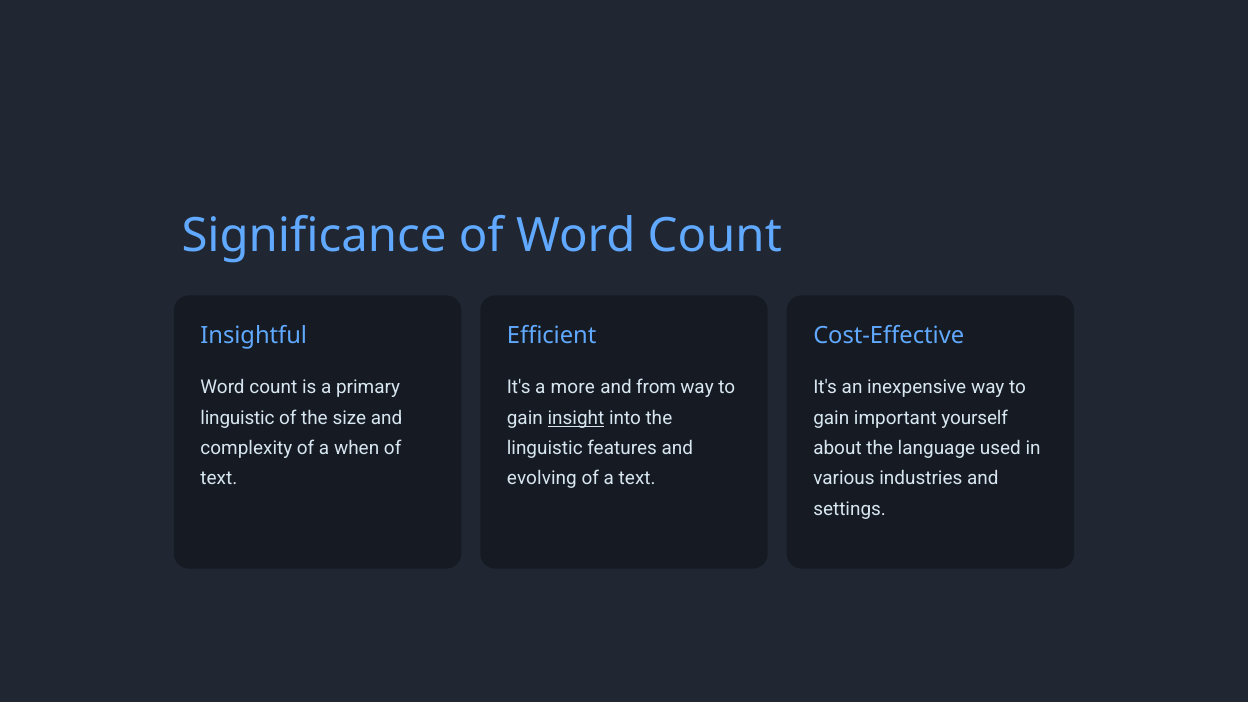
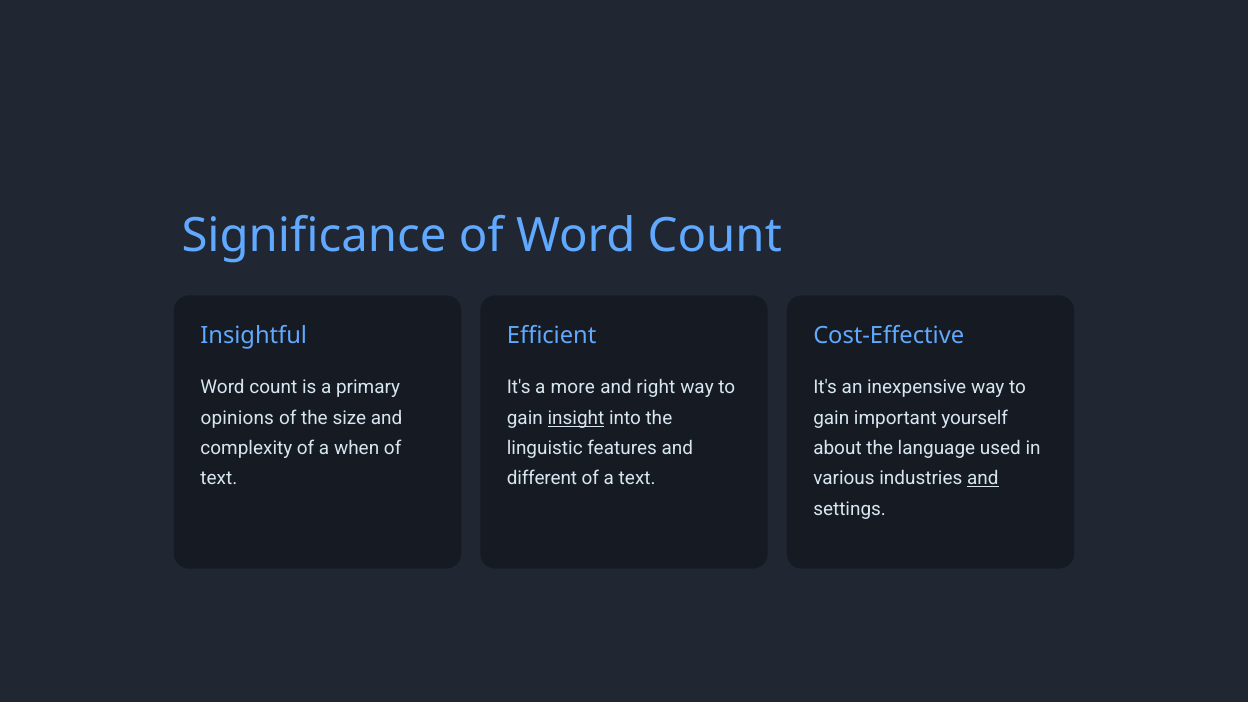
from: from -> right (656, 388)
linguistic: linguistic -> opinions (237, 418)
evolving: evolving -> different (542, 479)
and underline: none -> present (983, 479)
